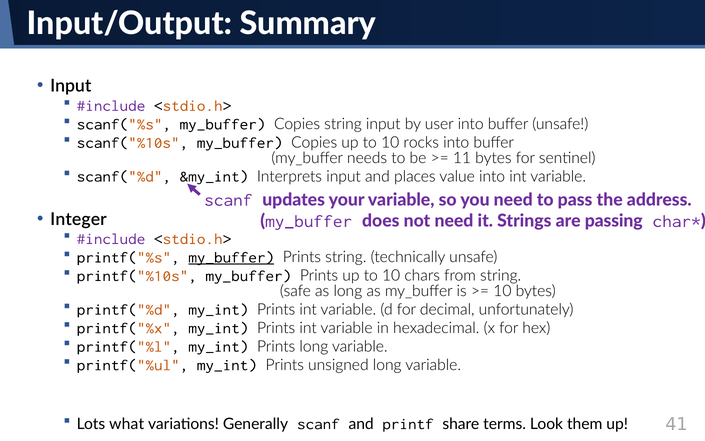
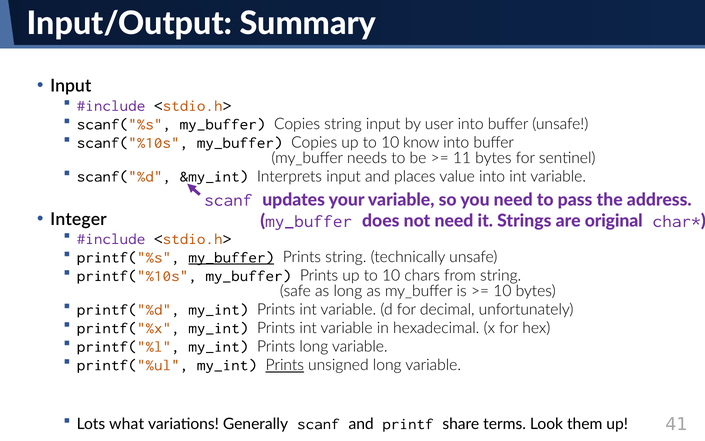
rocks: rocks -> know (421, 143)
passing: passing -> original (614, 221)
Prints underline: none -> present (285, 365)
